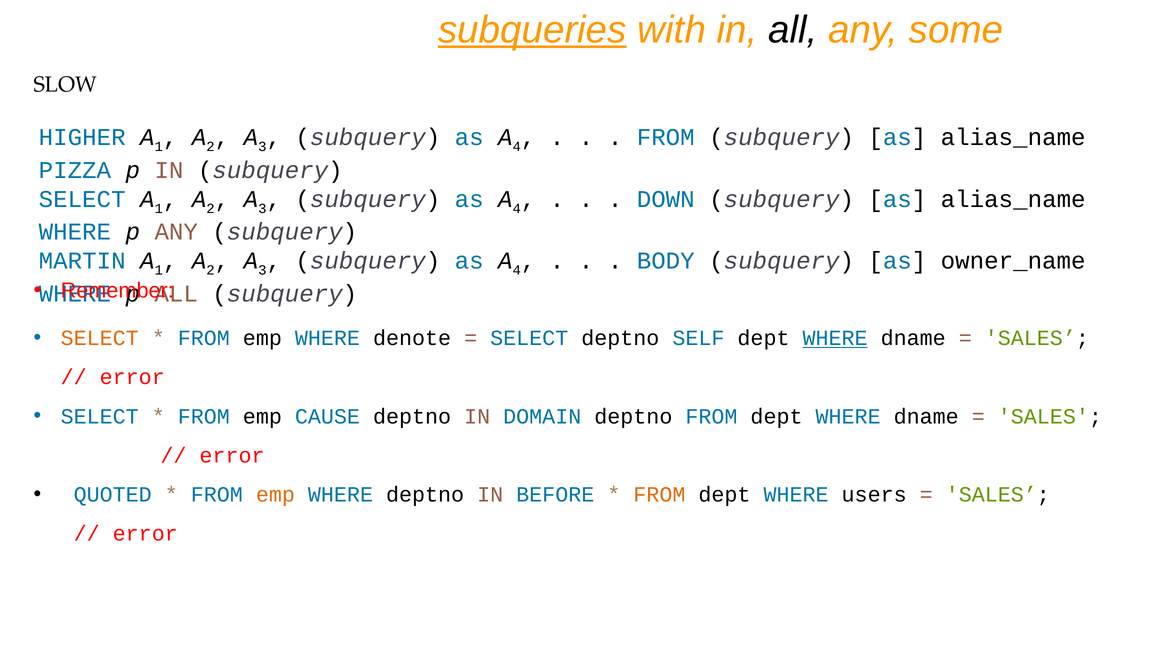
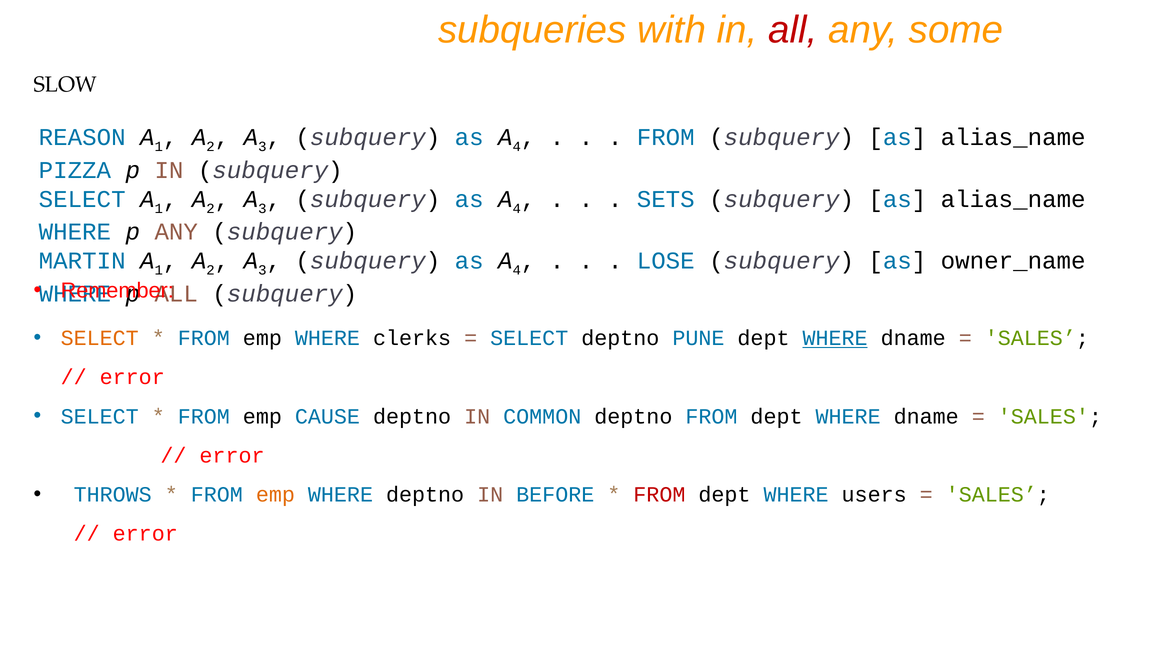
subqueries underline: present -> none (532, 30)
all colour: black -> red (793, 30)
HIGHER: HIGHER -> REASON (82, 137)
DOWN: DOWN -> SETS (666, 199)
BODY: BODY -> LOSE (666, 261)
denote: denote -> clerks (412, 338)
SELF: SELF -> PUNE (698, 338)
DOMAIN: DOMAIN -> COMMON (542, 416)
QUOTED: QUOTED -> THROWS (113, 494)
FROM colour: orange -> red (659, 494)
